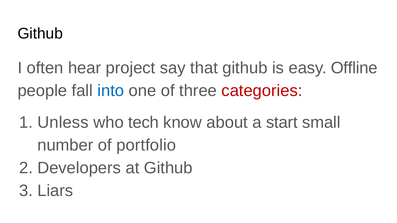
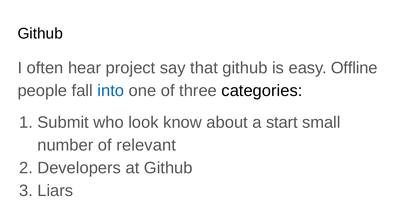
categories colour: red -> black (262, 91)
Unless: Unless -> Submit (63, 123)
tech: tech -> look (143, 123)
portfolio: portfolio -> relevant (146, 145)
